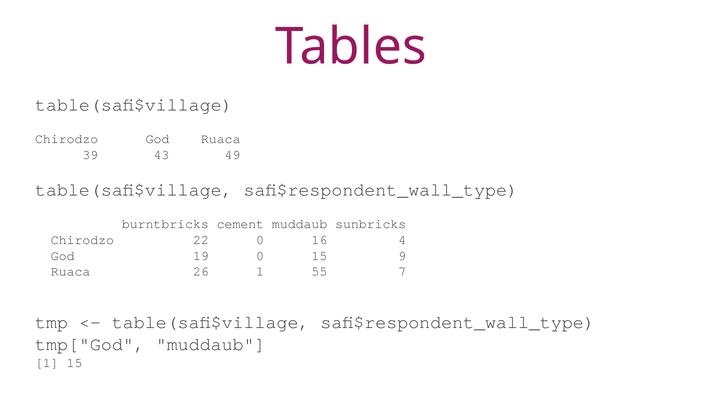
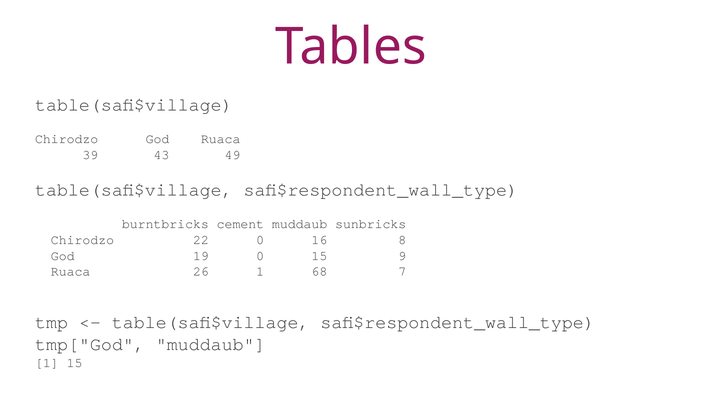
4: 4 -> 8 (402, 240)
55: 55 -> 68 (319, 271)
